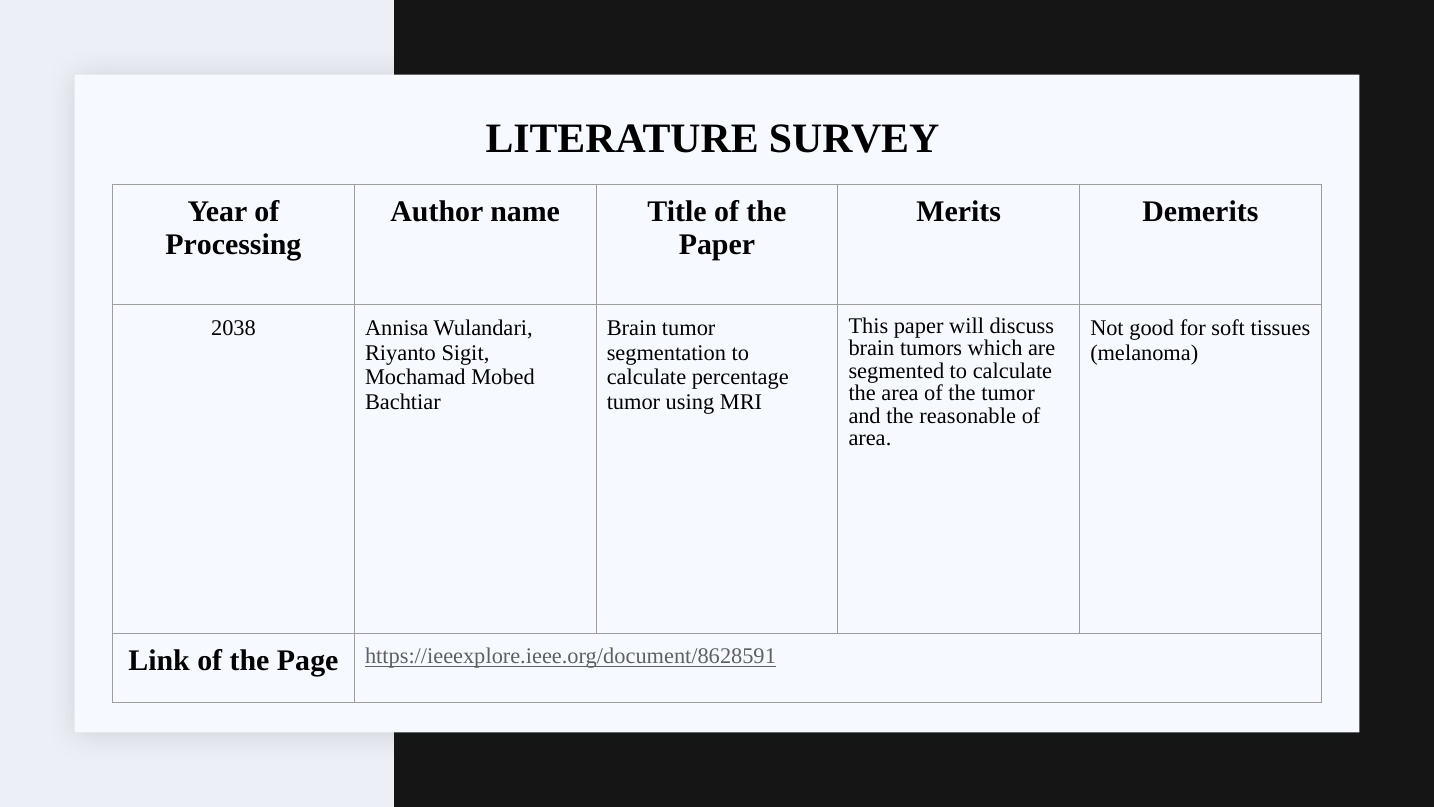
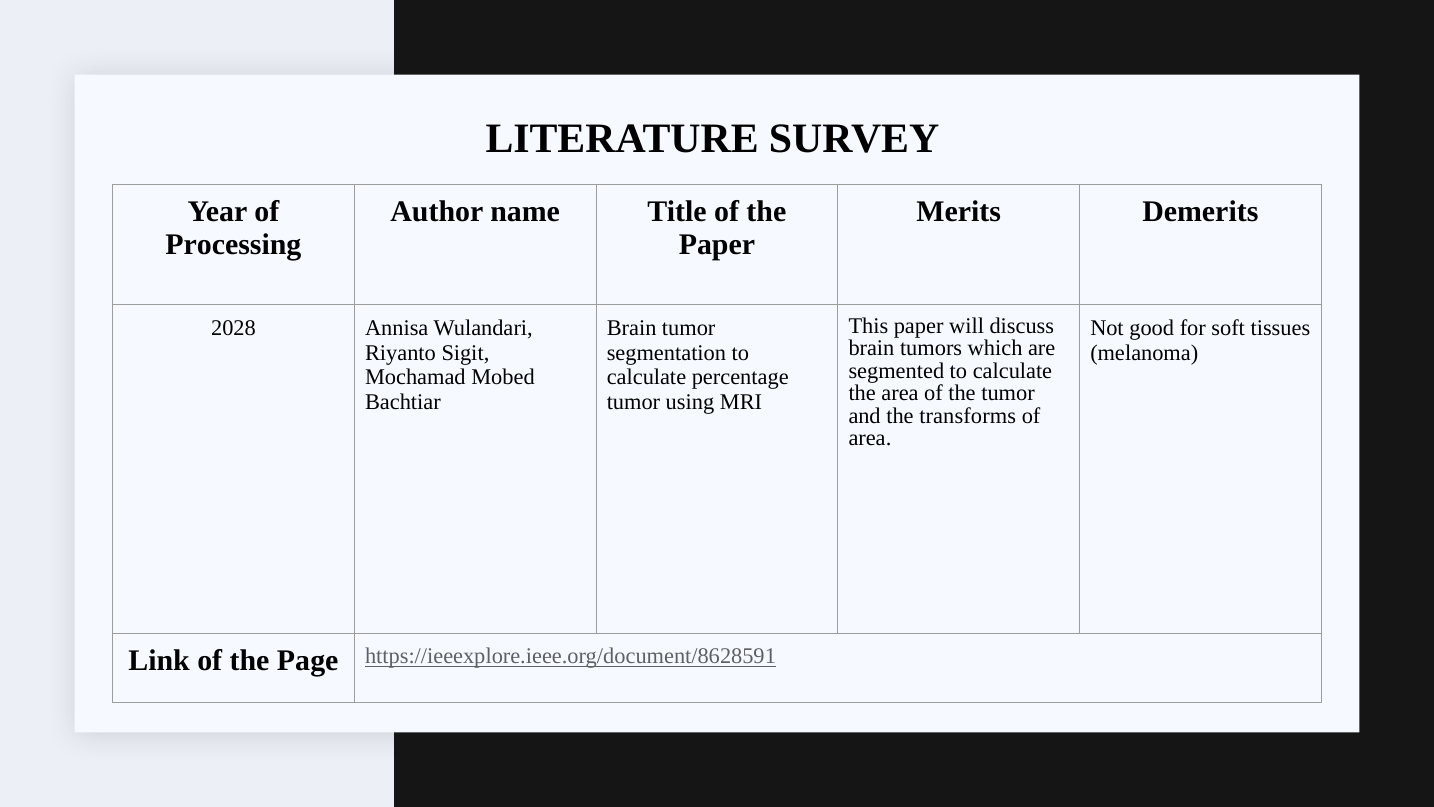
2038: 2038 -> 2028 (233, 328)
reasonable: reasonable -> transforms (968, 416)
